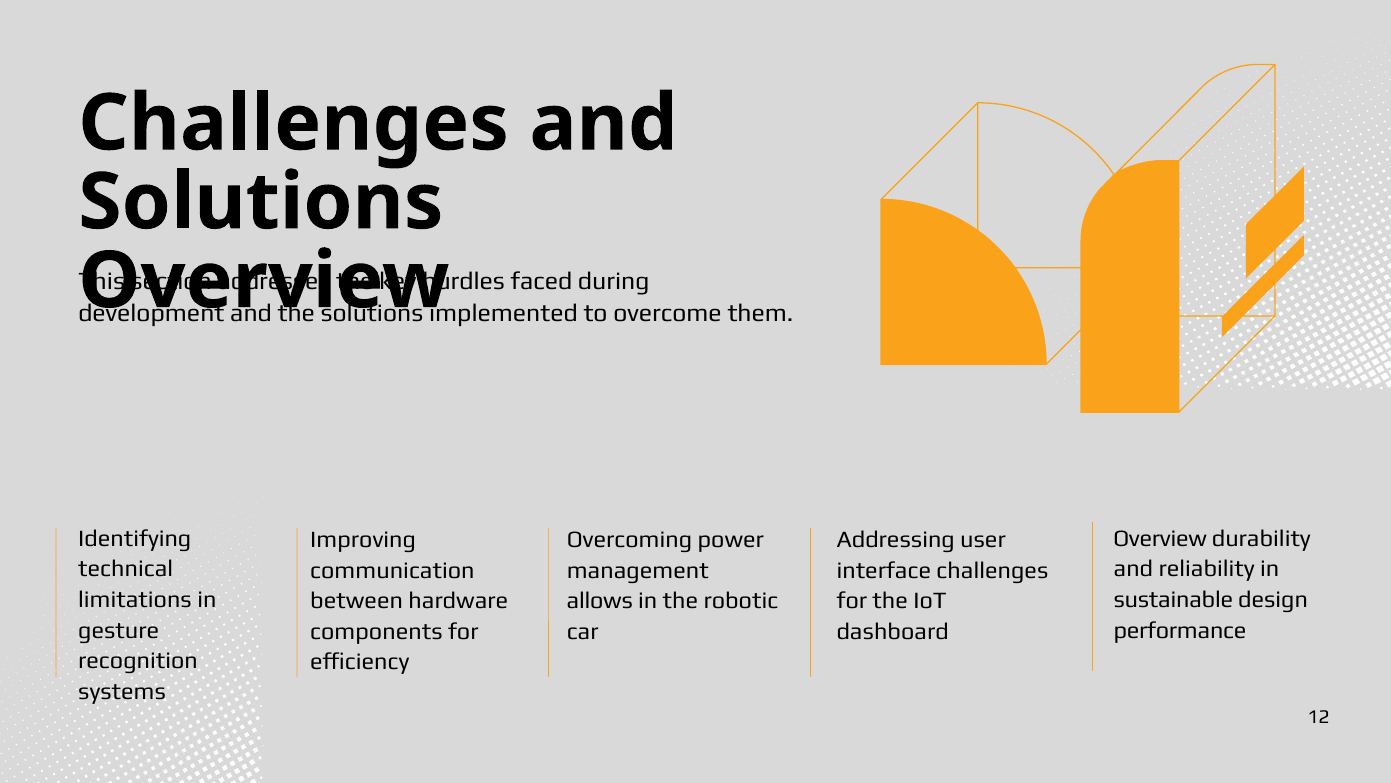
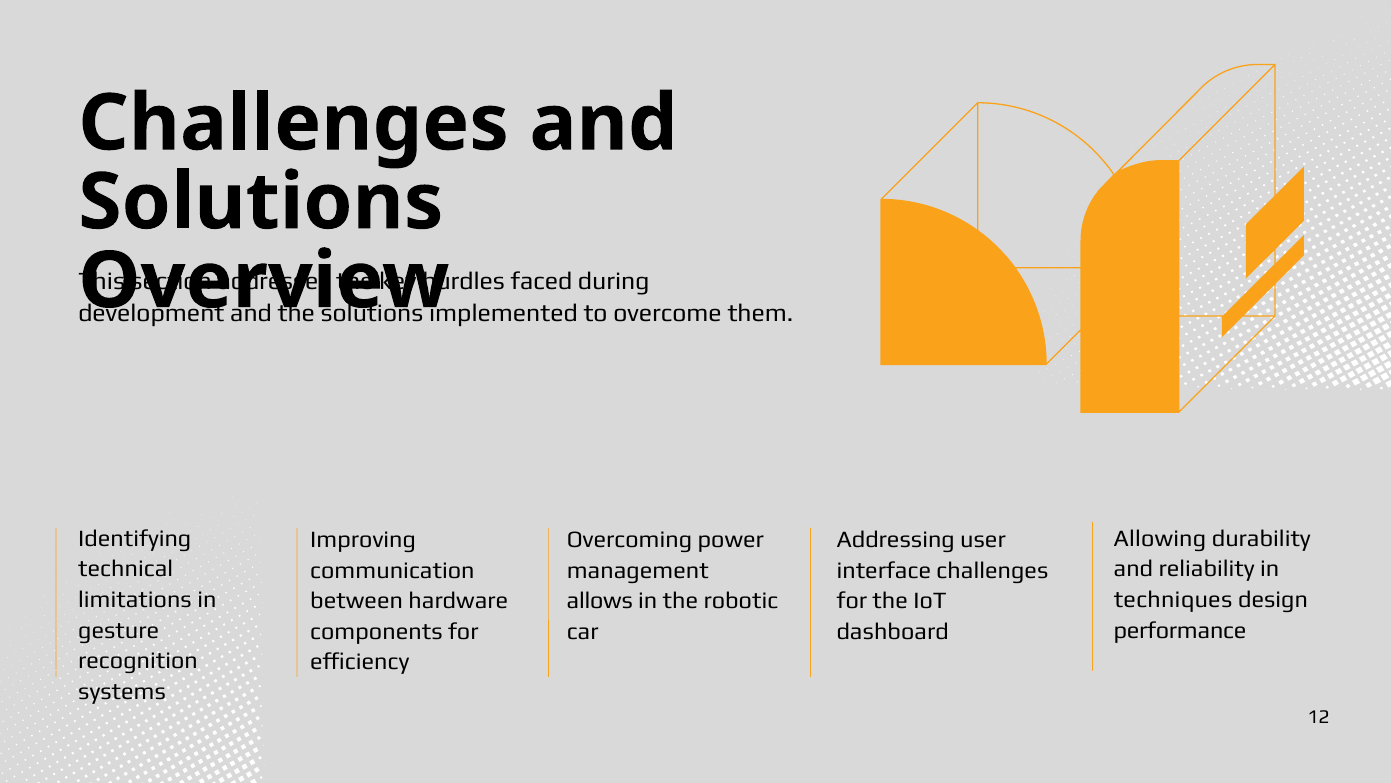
Overview: Overview -> Allowing (1160, 538)
sustainable: sustainable -> techniques (1173, 599)
